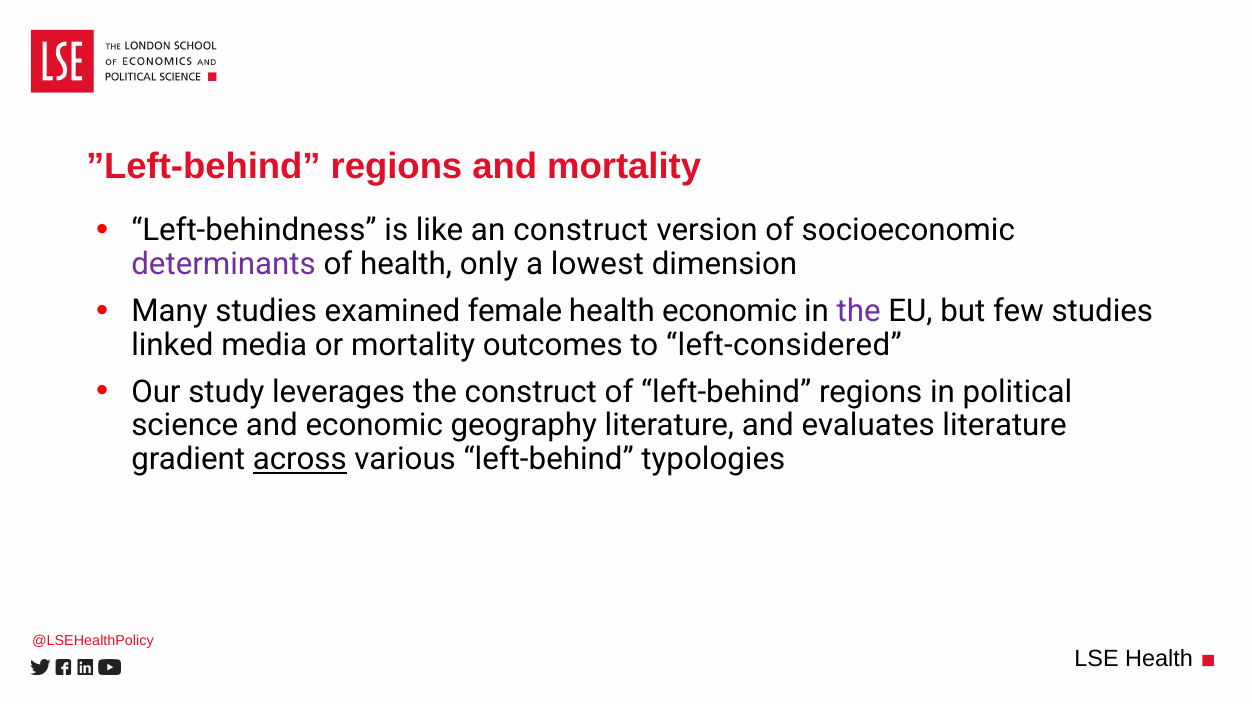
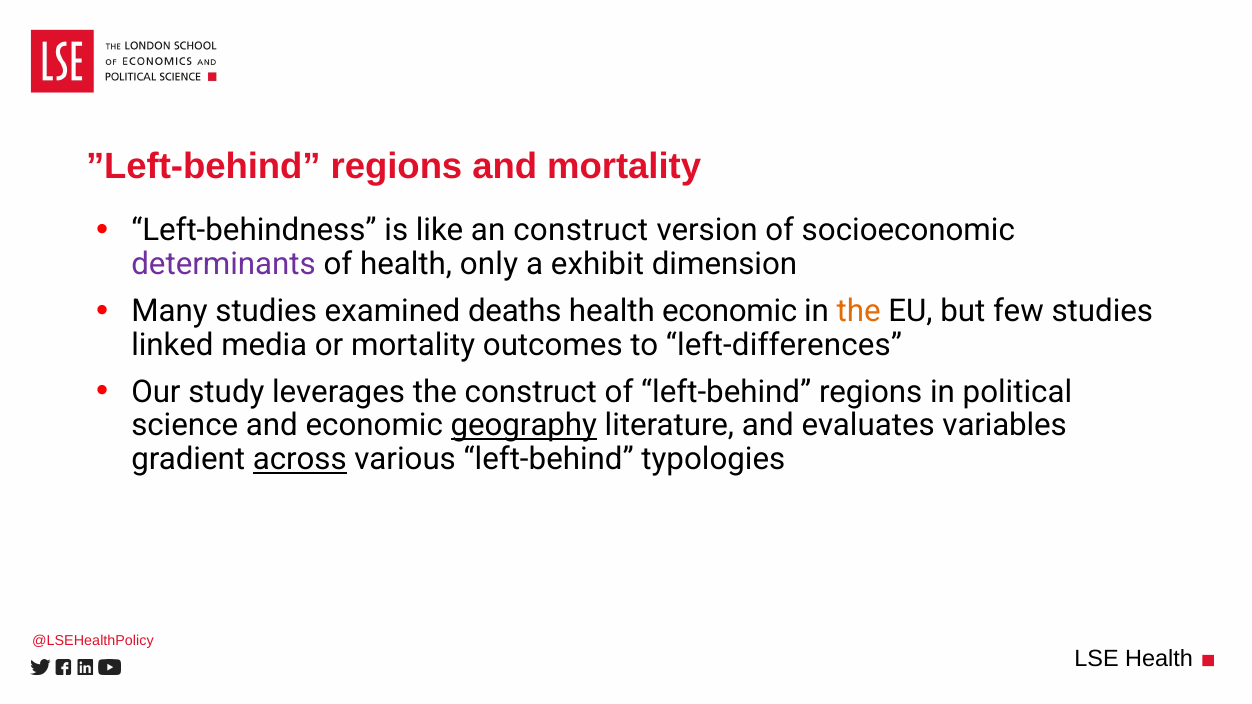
lowest: lowest -> exhibit (597, 264)
female: female -> deaths (515, 311)
the colour: purple -> orange (859, 311)
left-considered: left-considered -> left-differences (784, 345)
geography underline: none -> present (524, 426)
evaluates literature: literature -> variables (1005, 426)
